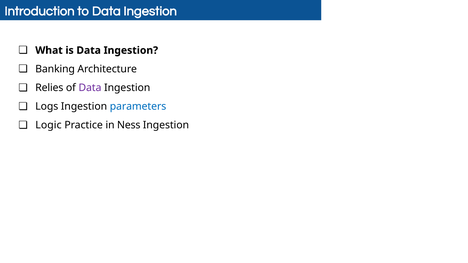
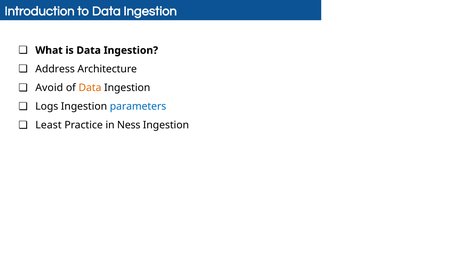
Banking: Banking -> Address (55, 69)
Relies: Relies -> Avoid (49, 88)
Data colour: purple -> orange (90, 88)
Logic: Logic -> Least (48, 125)
